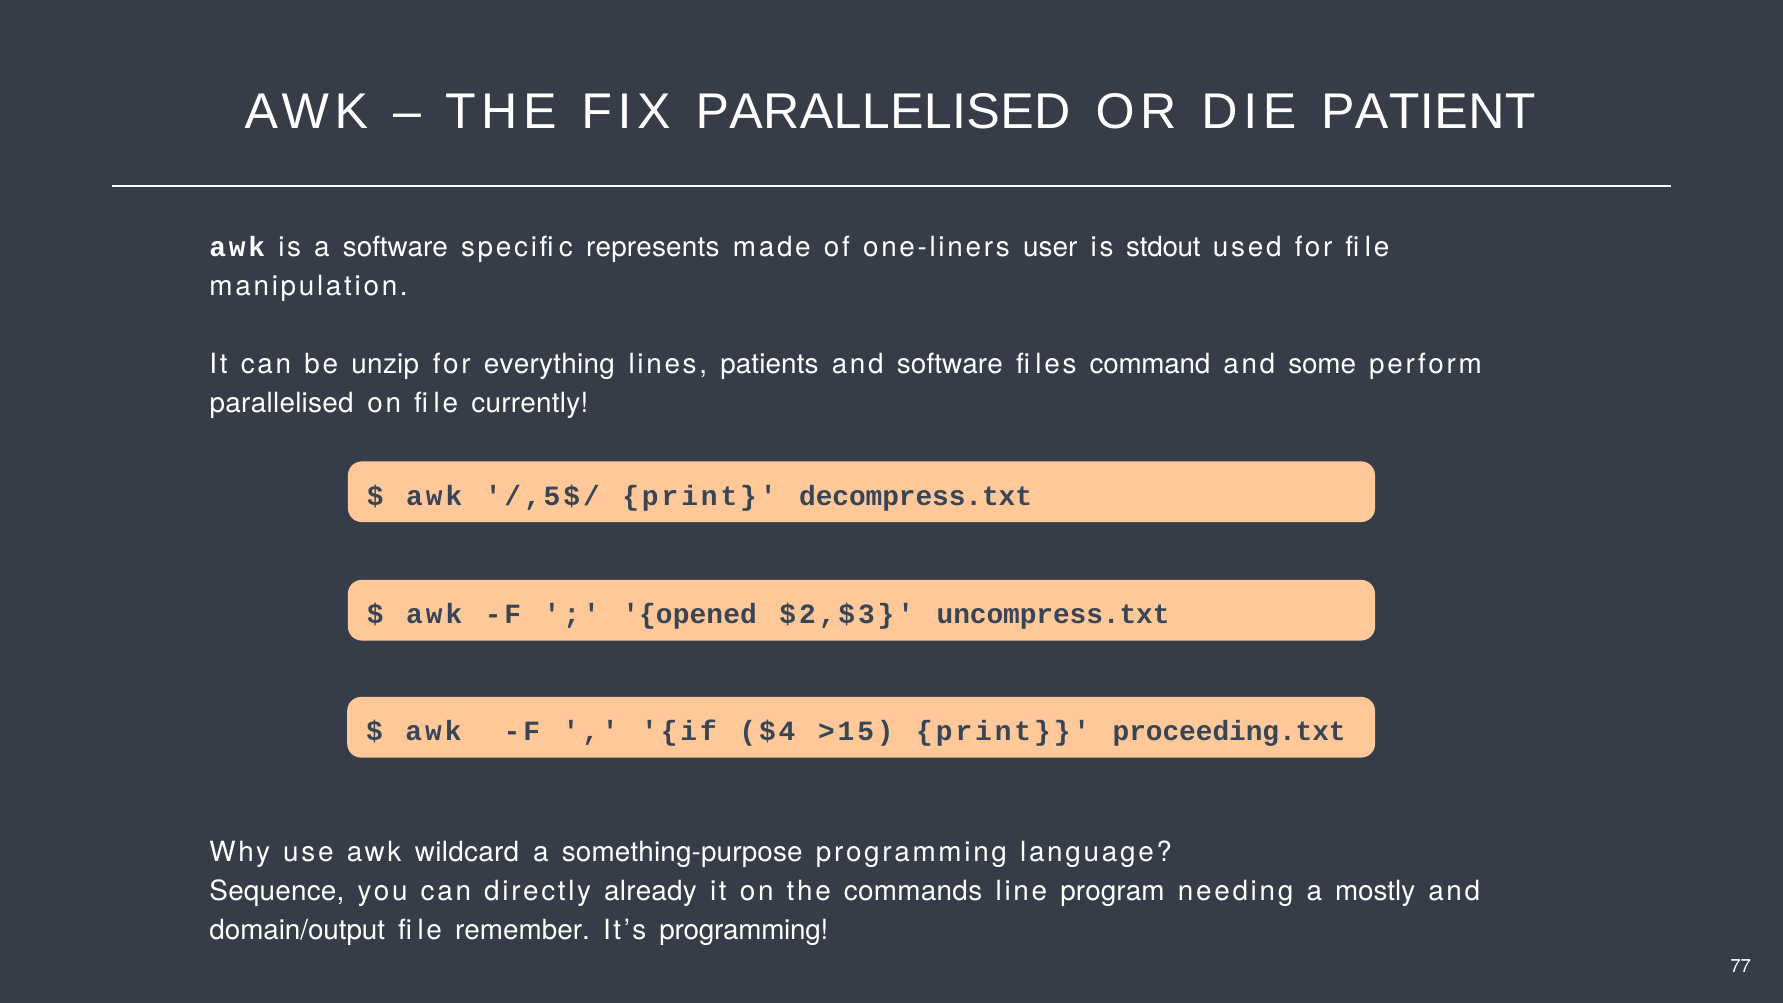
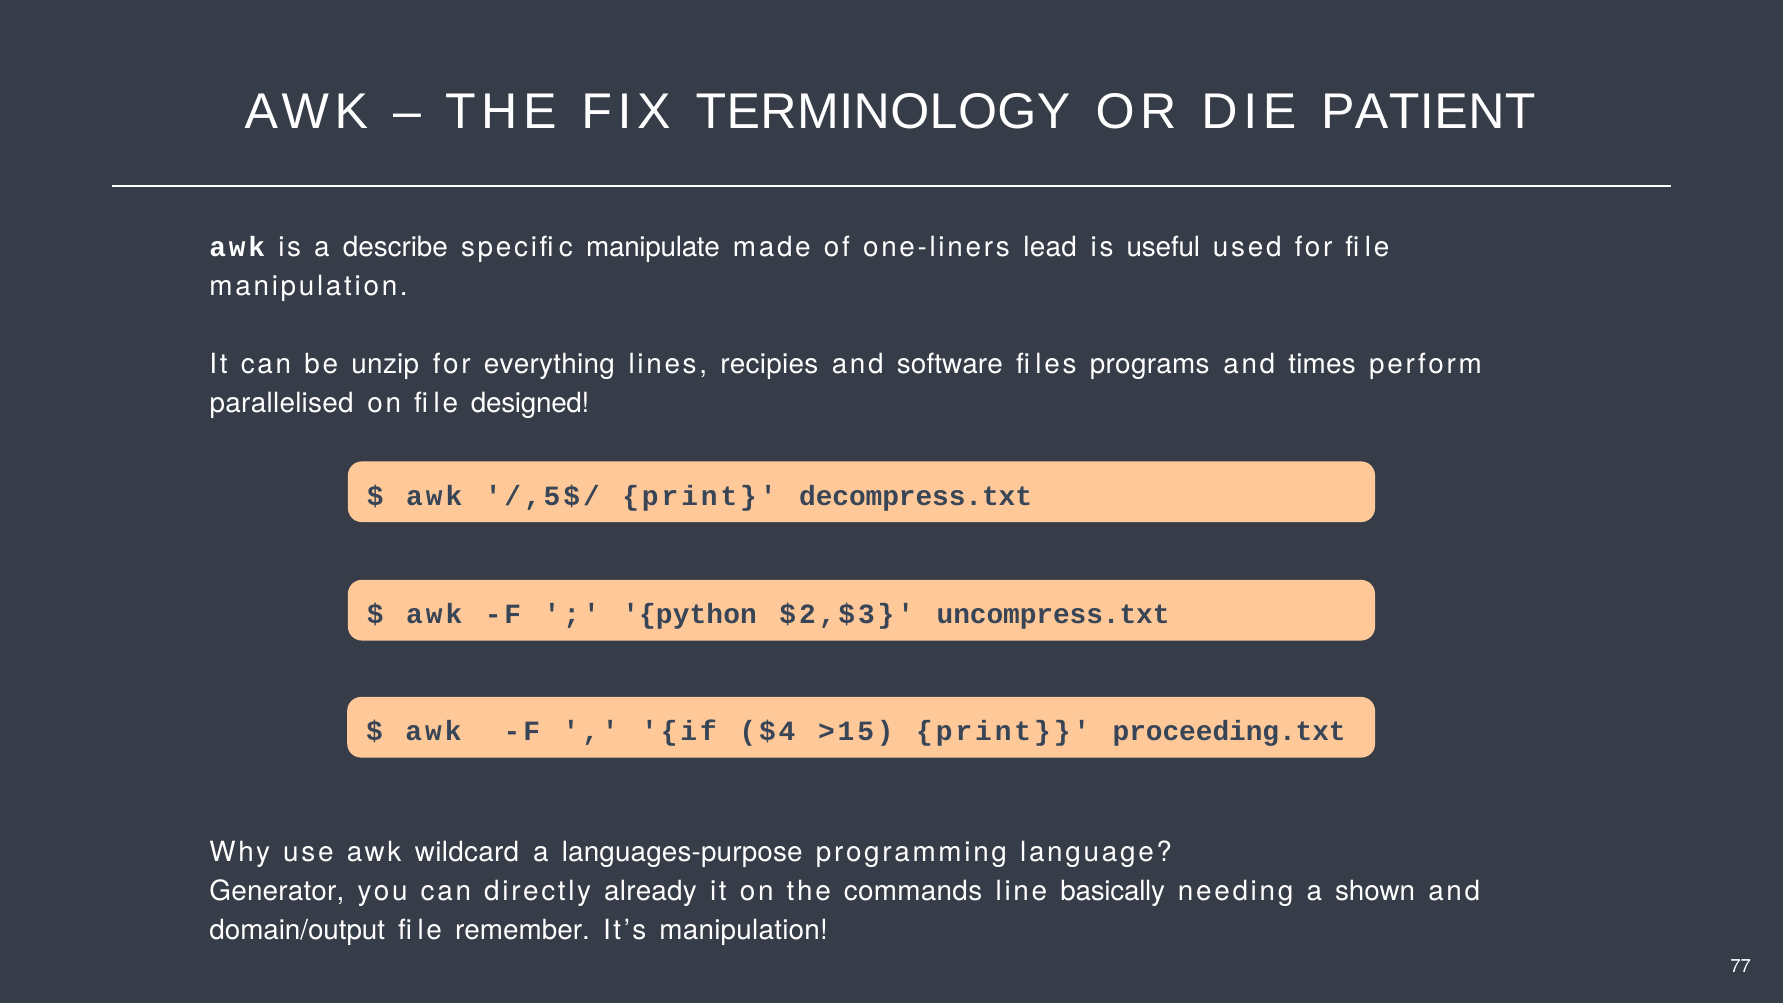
FIX PARALLELISED: PARALLELISED -> TERMINOLOGY (883, 112)
a software: software -> describe (395, 247)
represents: represents -> manipulate (653, 247)
user: user -> lead (1050, 247)
stdout: stdout -> useful (1163, 247)
patients: patients -> recipies (769, 364)
command: command -> programs (1150, 364)
some: some -> times (1322, 364)
currently: currently -> designed (530, 403)
opened: opened -> python (690, 615)
something-purpose: something-purpose -> languages-purpose (682, 852)
Sequence: Sequence -> Generator (277, 891)
program: program -> basically (1113, 891)
mostly: mostly -> shown (1375, 891)
It’s programming: programming -> manipulation (744, 930)
